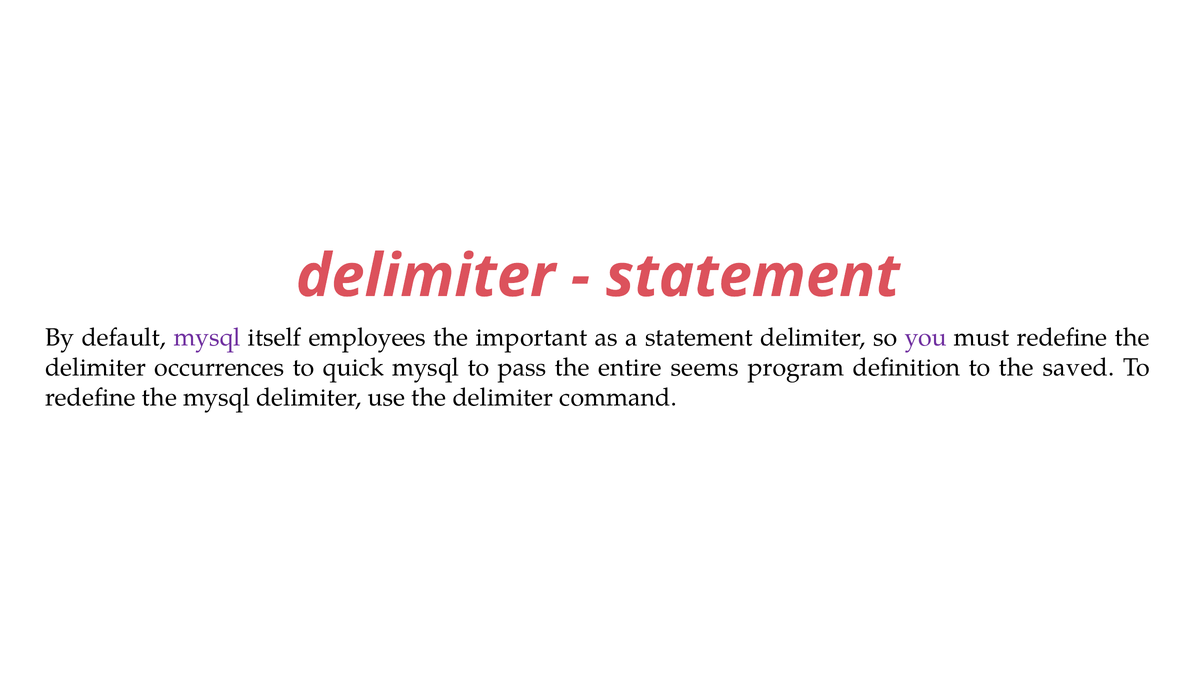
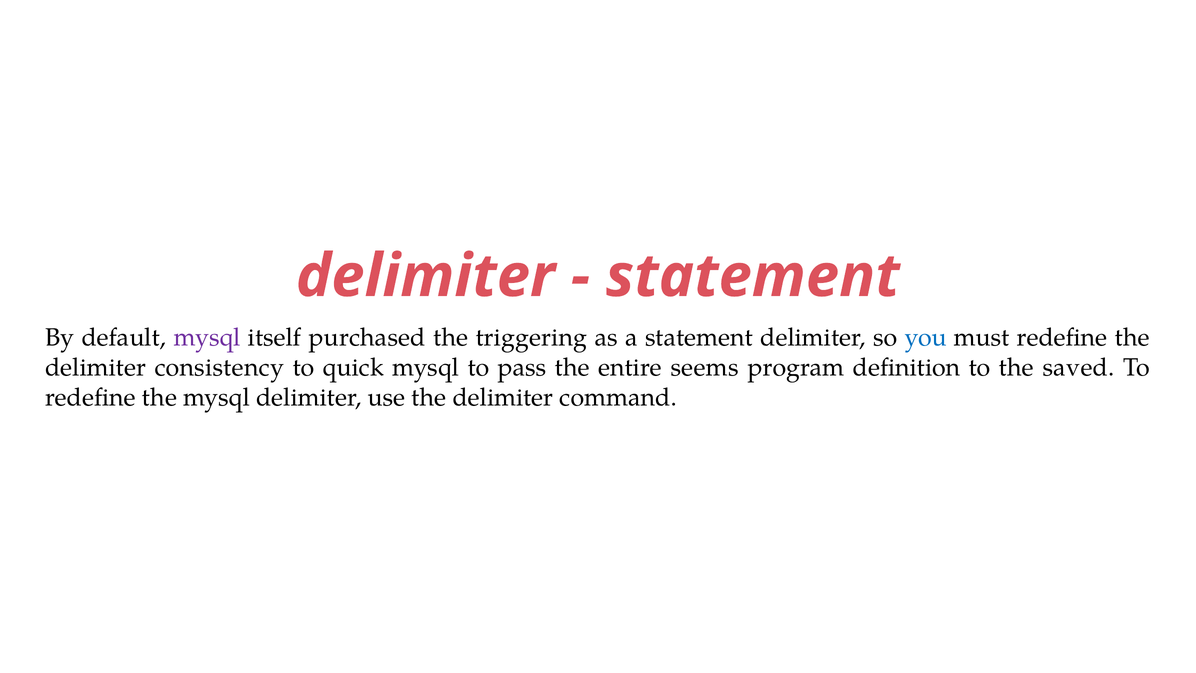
employees: employees -> purchased (367, 338)
important: important -> triggering (531, 338)
you colour: purple -> blue (926, 338)
occurrences: occurrences -> consistency (219, 367)
